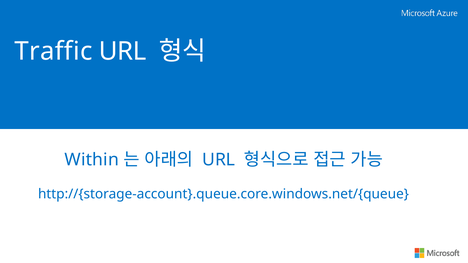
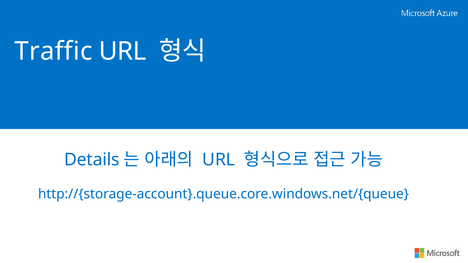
Within: Within -> Details (92, 160)
